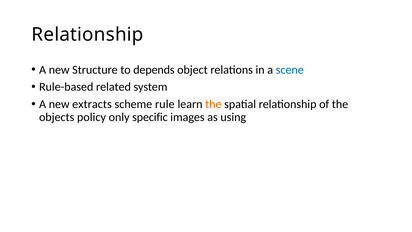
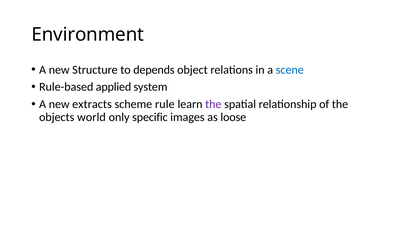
Relationship: Relationship -> Environment (88, 35)
related: related -> applied (114, 87)
the colour: orange -> purple (213, 104)
policy: policy -> world (91, 117)
using: using -> loose (233, 117)
